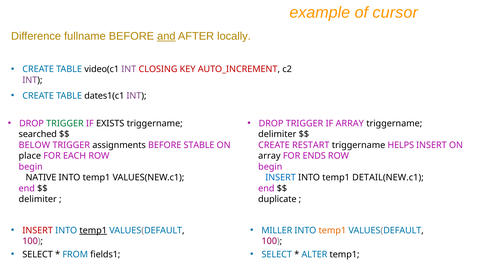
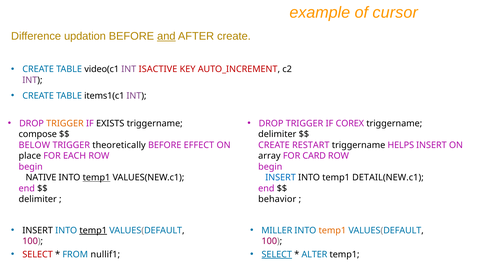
fullname: fullname -> updation (85, 36)
AFTER locally: locally -> create (234, 36)
CLOSING: CLOSING -> ISACTIVE (158, 69)
dates1(c1: dates1(c1 -> items1(c1 (104, 96)
TRIGGER colour: green -> orange (65, 123)
IF ARRAY: ARRAY -> COREX (350, 123)
searched: searched -> compose (38, 134)
assignments: assignments -> theoretically (119, 145)
STABLE: STABLE -> EFFECT (199, 145)
ENDS: ENDS -> CARD (314, 156)
temp1 underline: none -> present (96, 178)
duplicate: duplicate -> behavior (277, 199)
INSERT colour: red -> black (38, 230)
SELECT colour: black -> red (38, 255)
fields1: fields1 -> nullif1 (105, 255)
SELECT underline: none -> present (277, 255)
